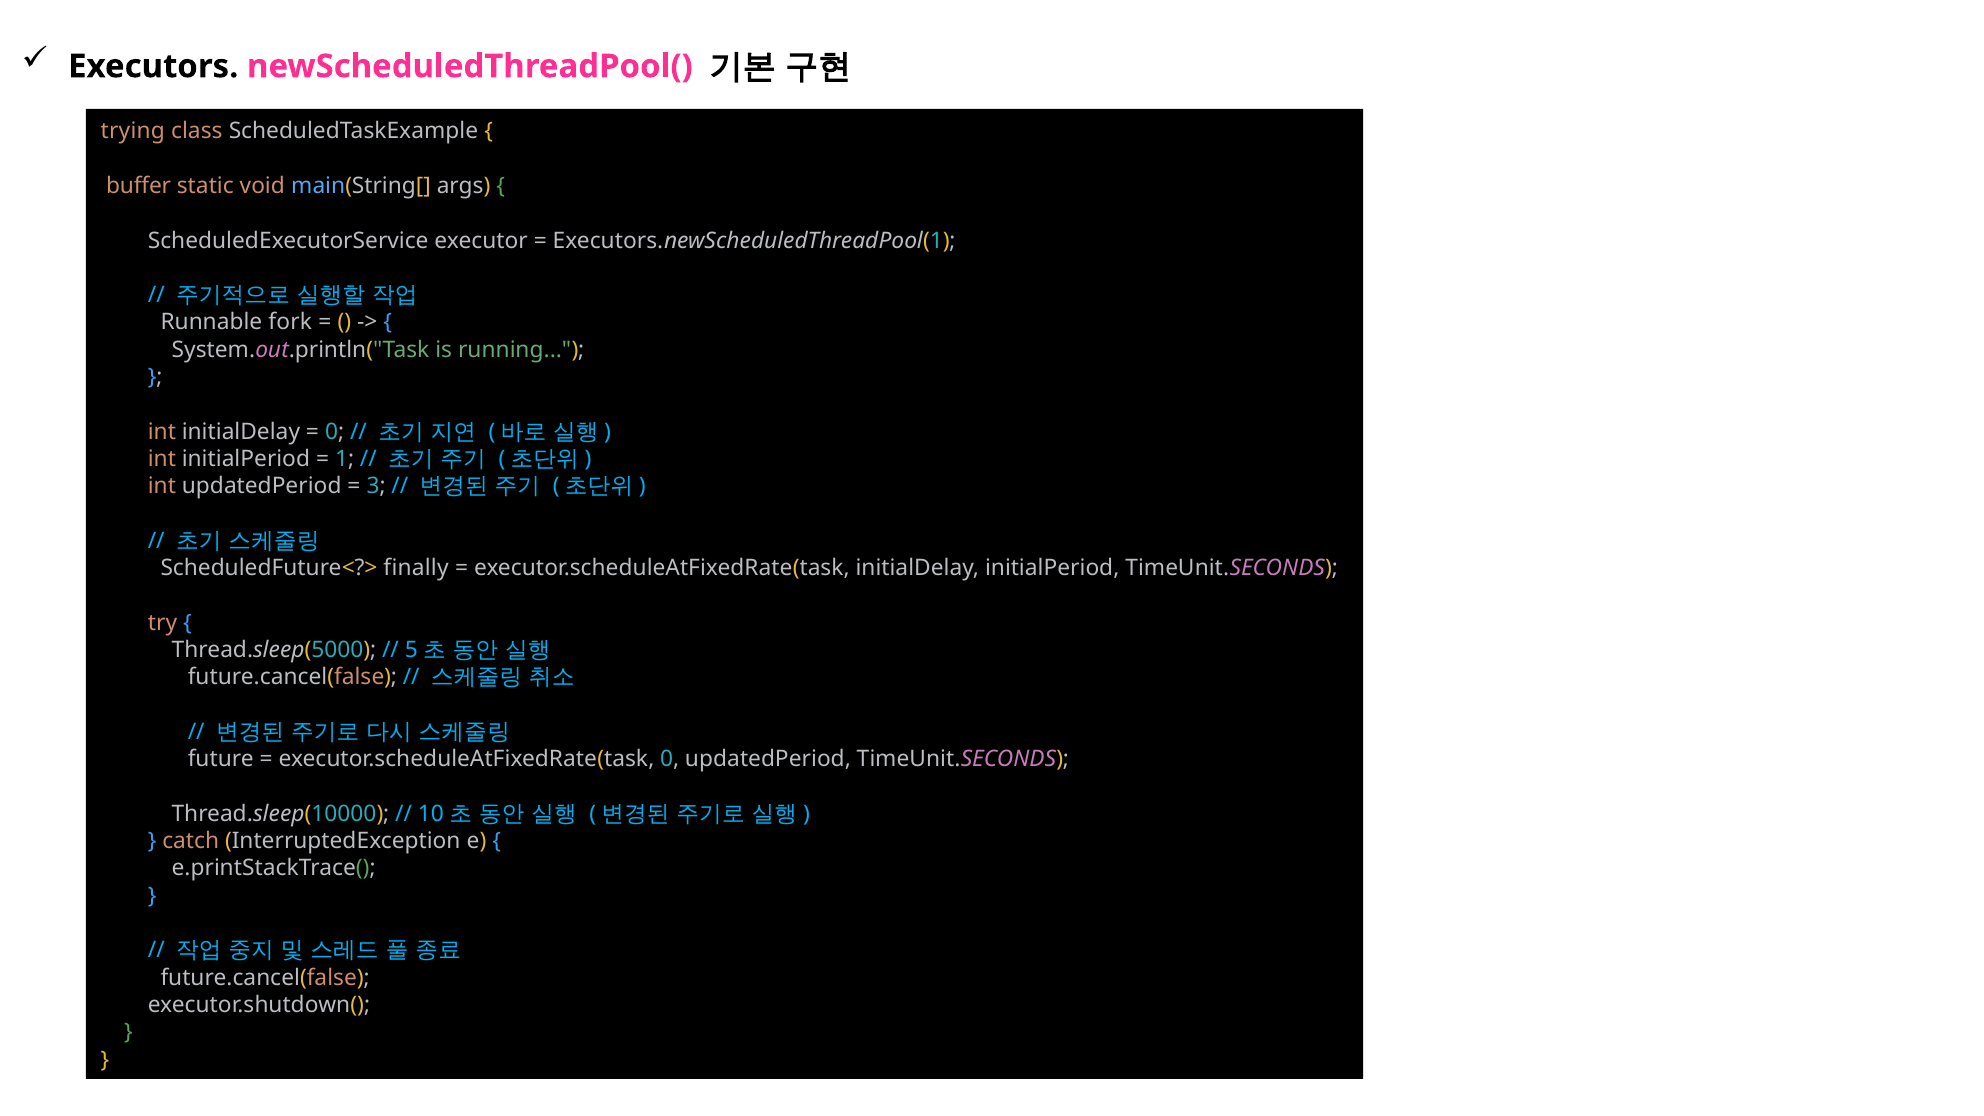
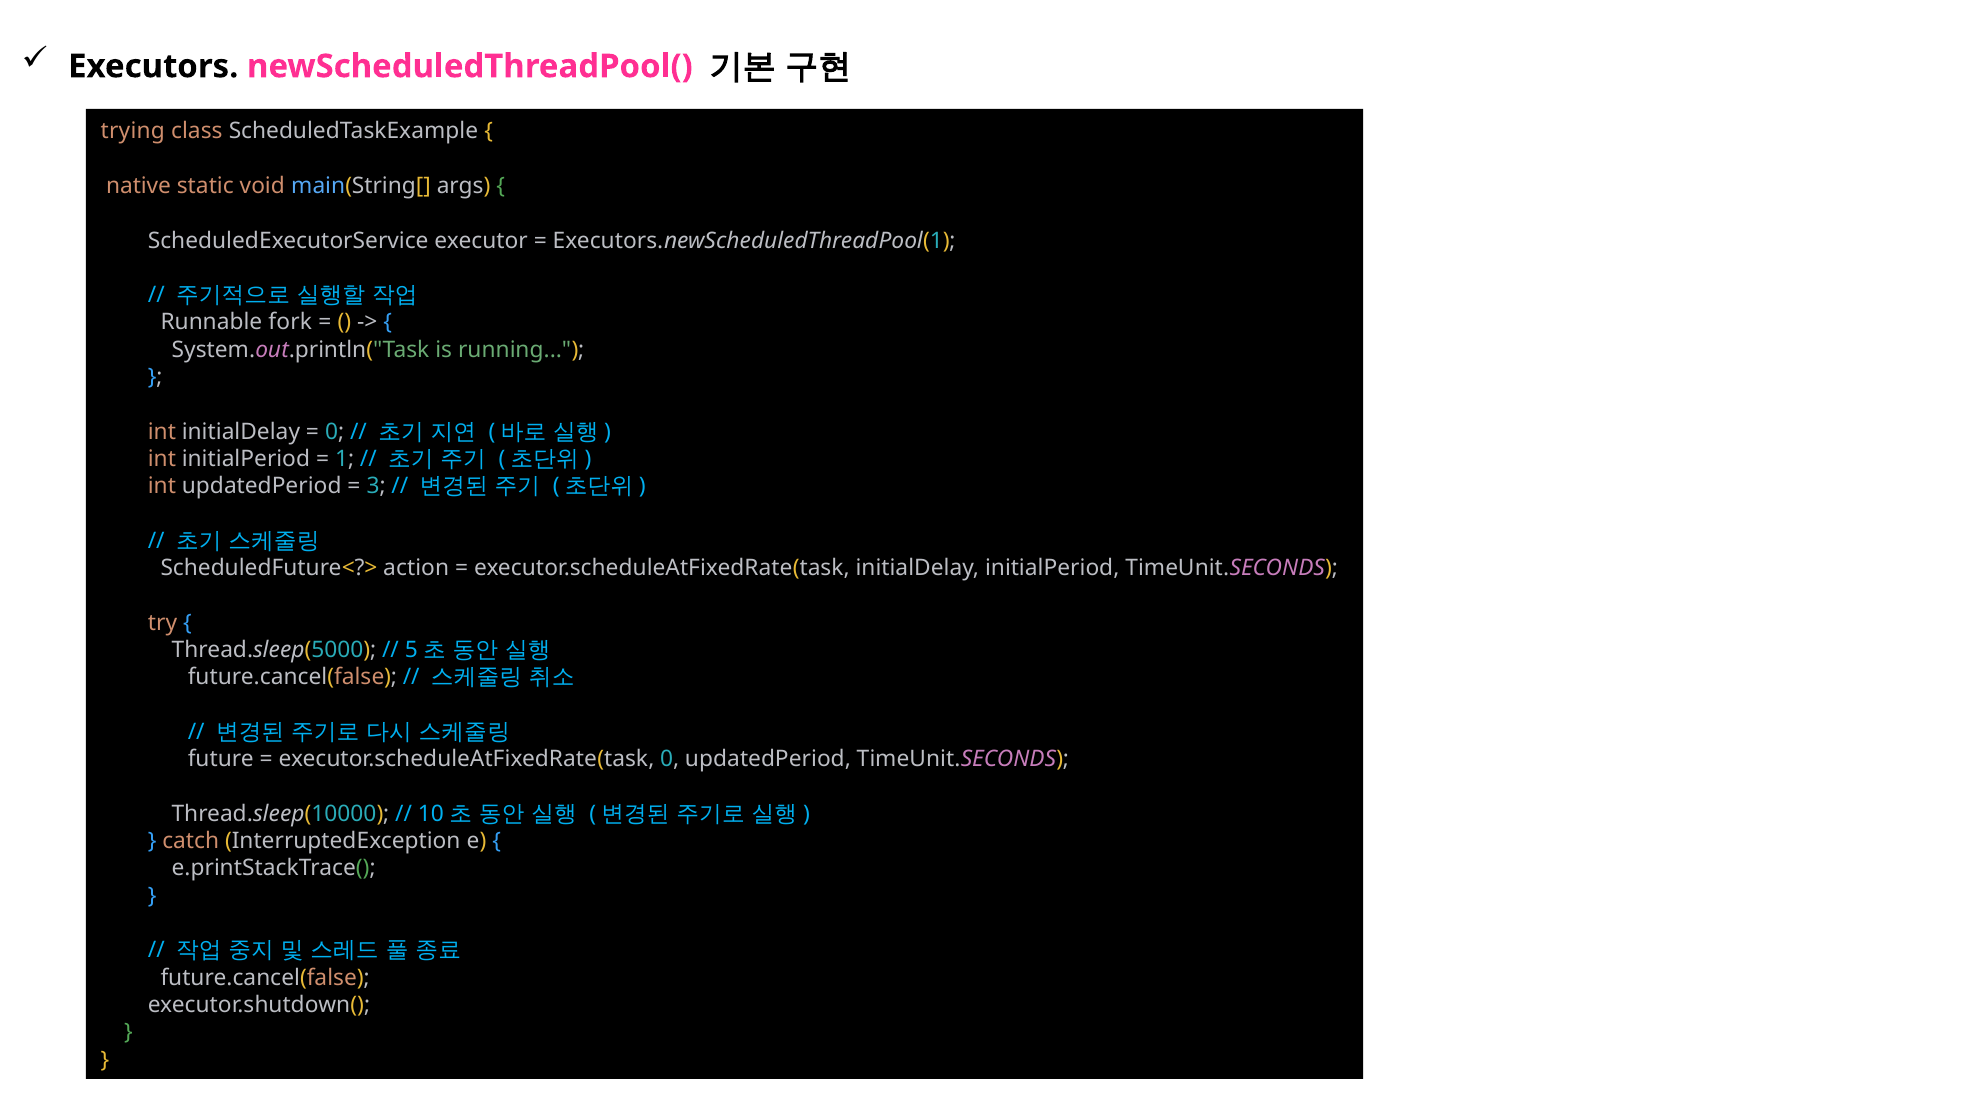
buffer: buffer -> native (139, 186)
finally: finally -> action (416, 568)
